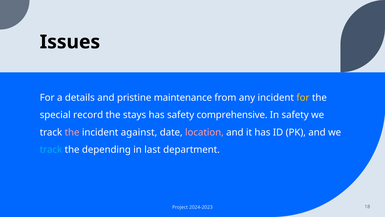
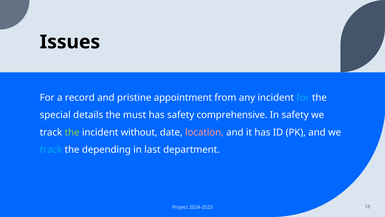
details: details -> record (80, 97)
maintenance: maintenance -> appointment (183, 97)
for colour: yellow -> light blue (303, 97)
record: record -> details (88, 115)
stays: stays -> must (135, 115)
the colour: pink -> light green (72, 132)
against: against -> without (139, 132)
